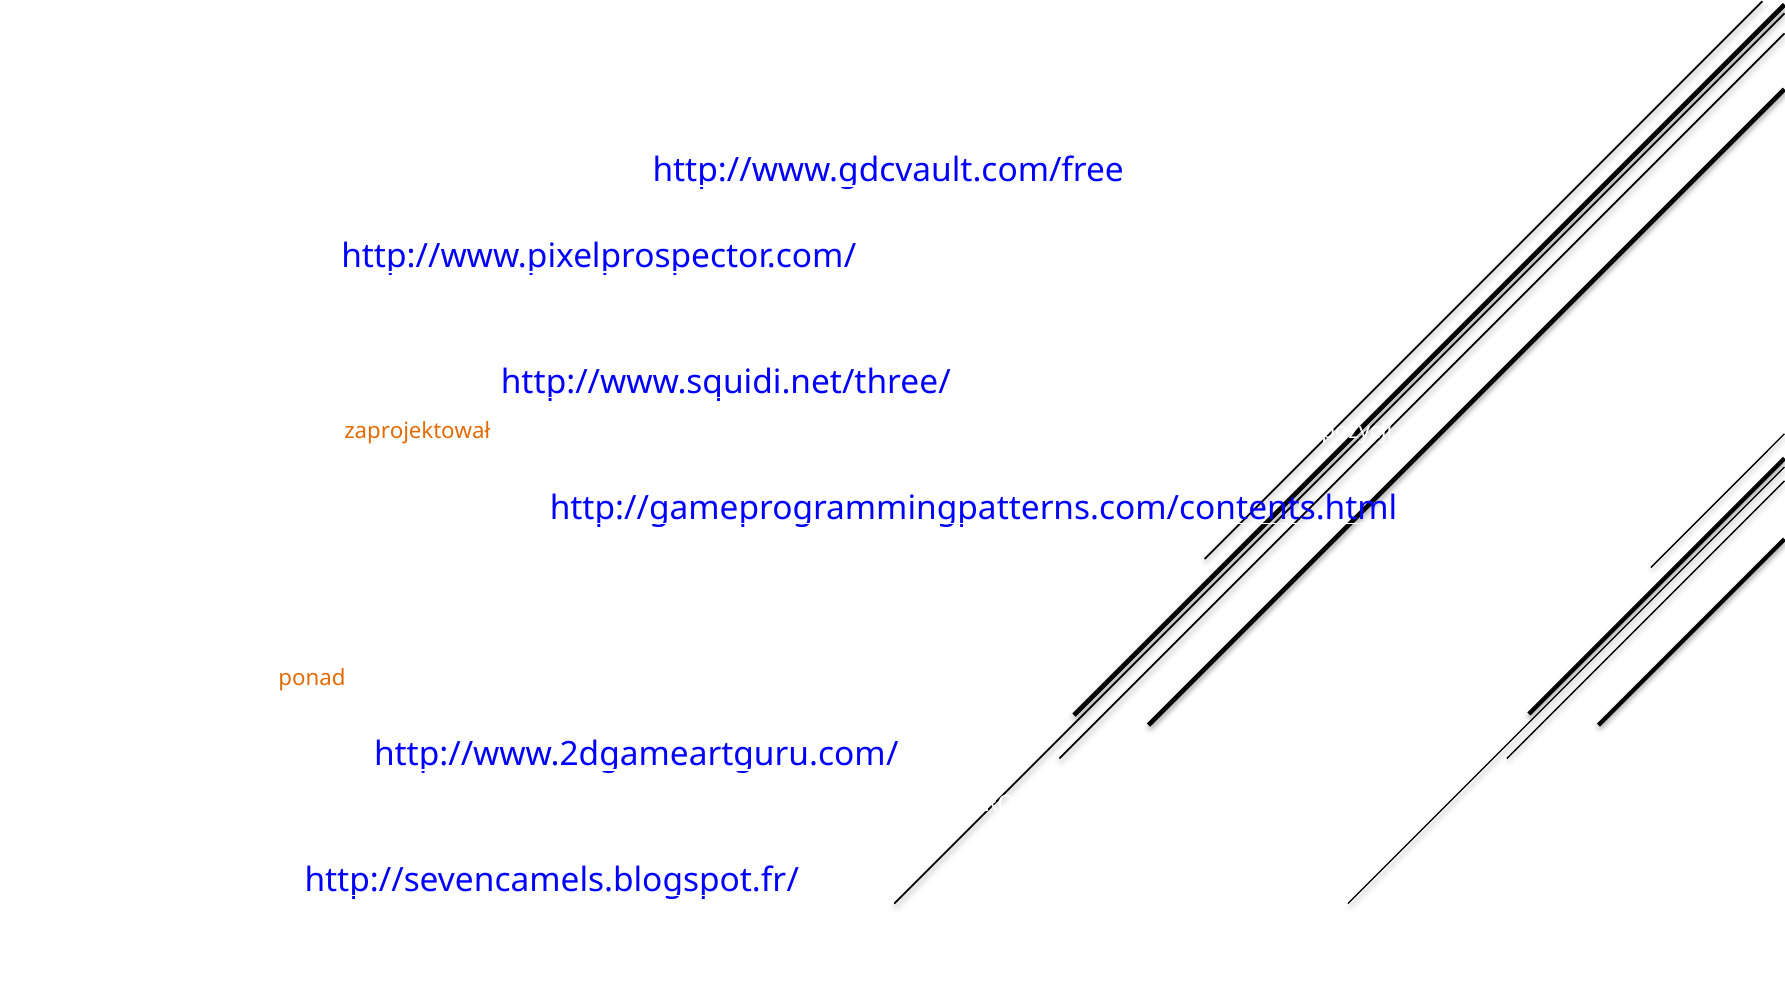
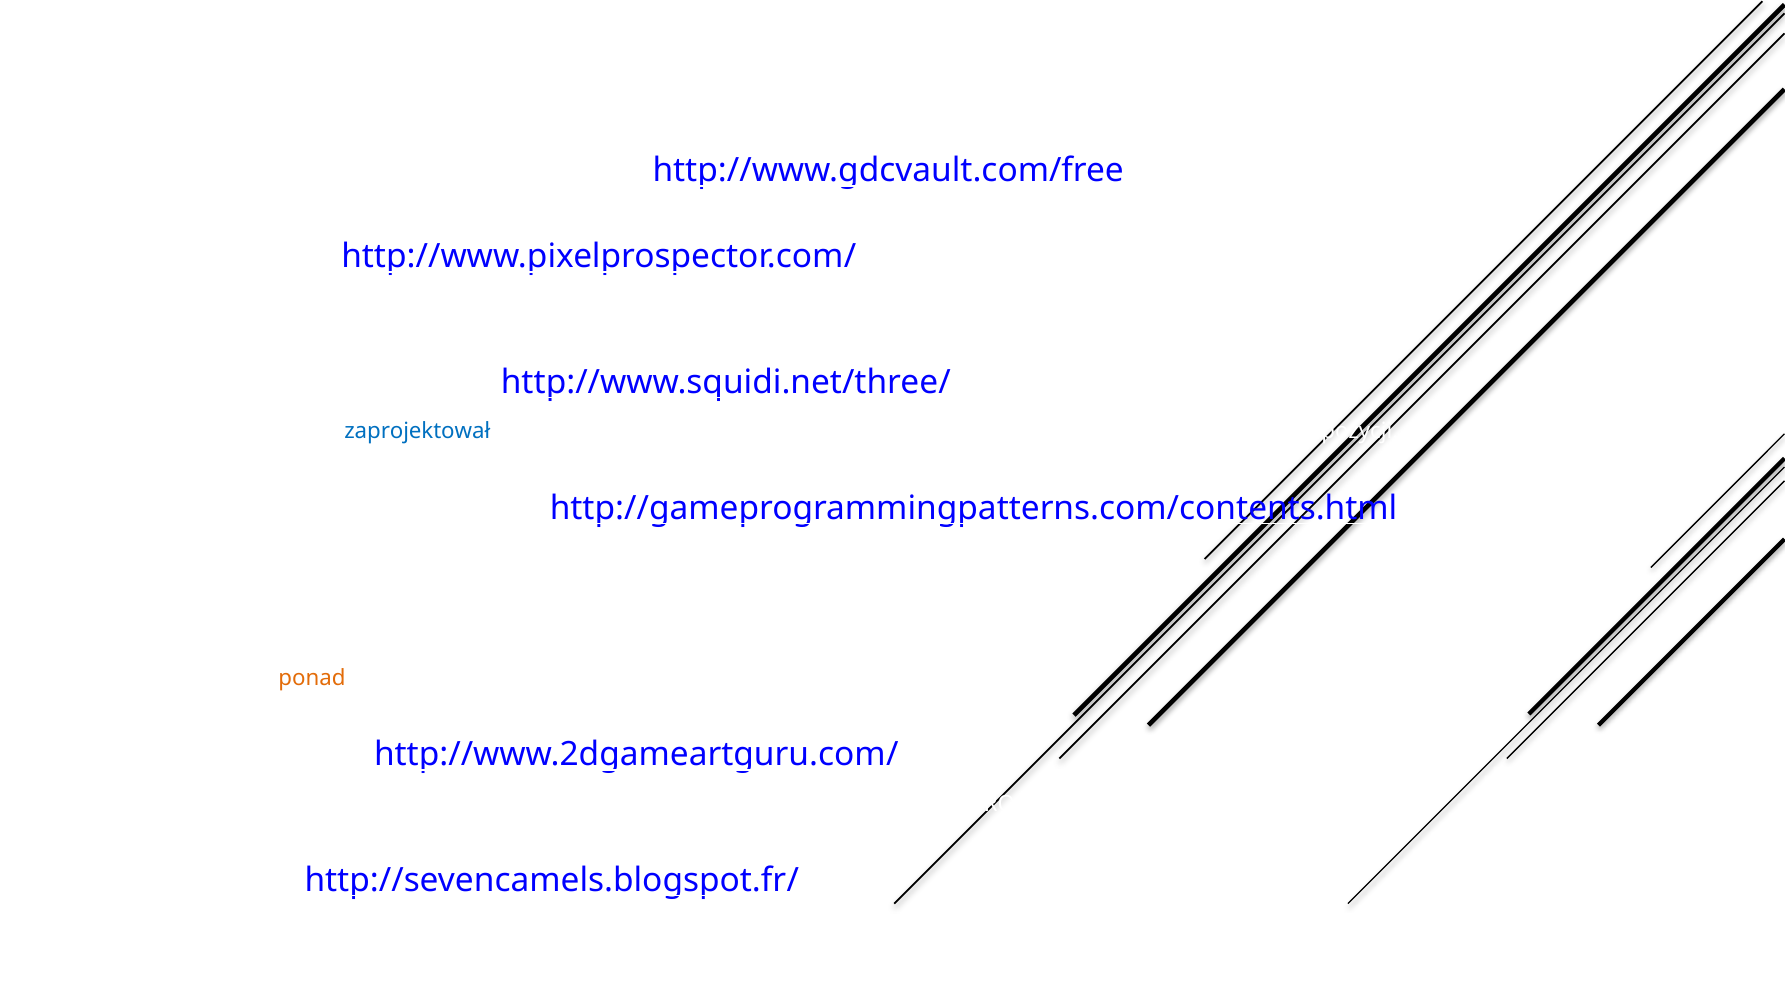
zaprojektował colour: orange -> blue (417, 432)
